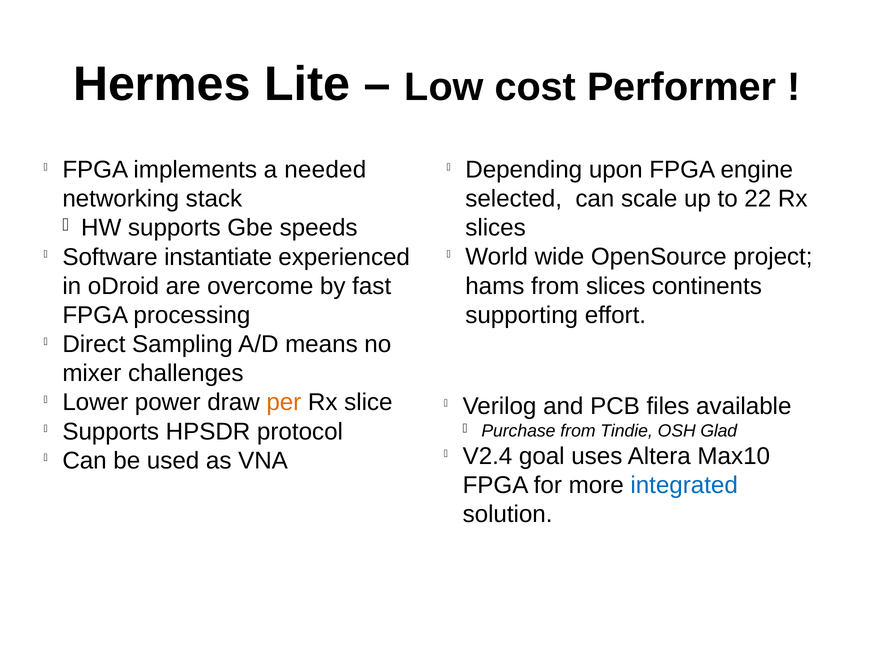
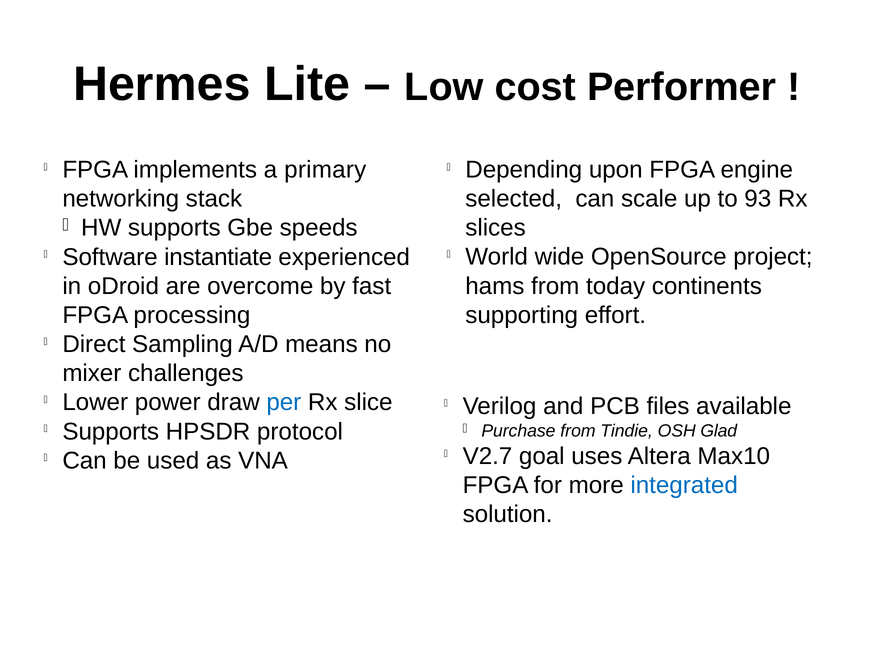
needed: needed -> primary (325, 170)
22: 22 -> 93 (758, 199)
from slices: slices -> today (616, 286)
per colour: orange -> blue (284, 402)
V2.4: V2.4 -> V2.7 (487, 456)
